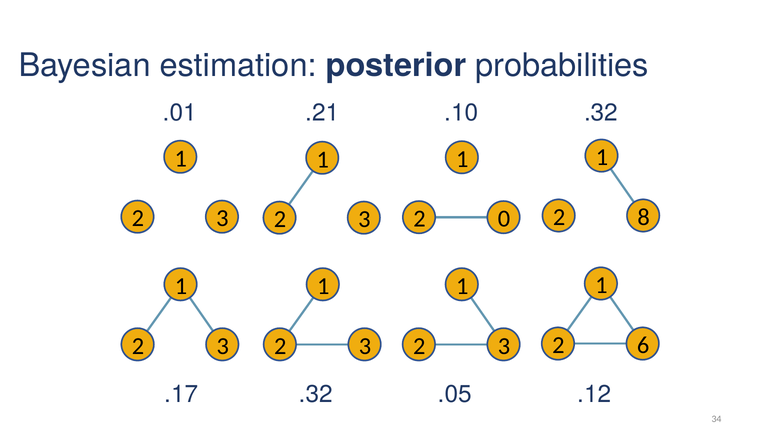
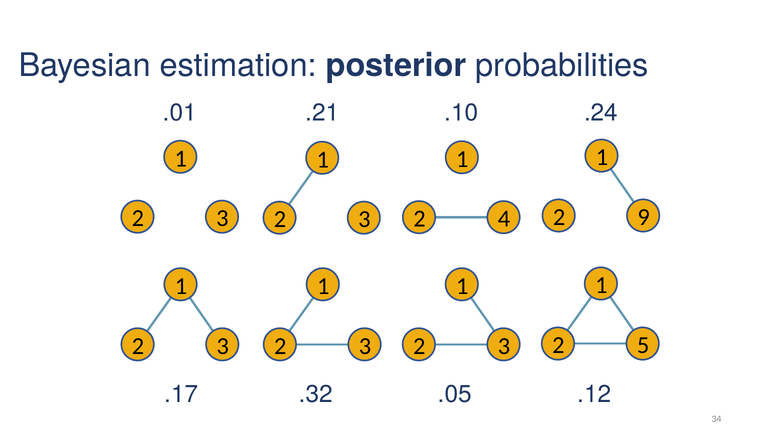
.10 .32: .32 -> .24 (601, 113)
8: 8 -> 9 (644, 217)
0: 0 -> 4 (504, 219)
6: 6 -> 5 (643, 345)
